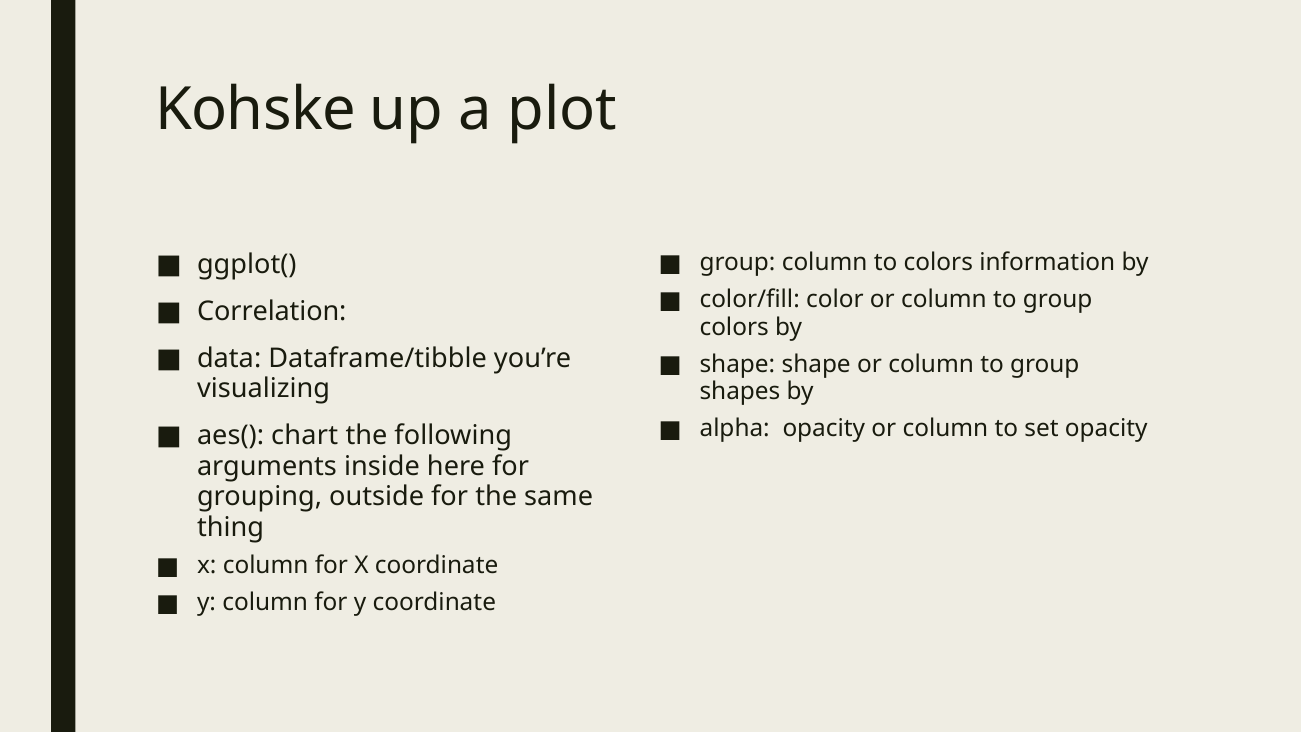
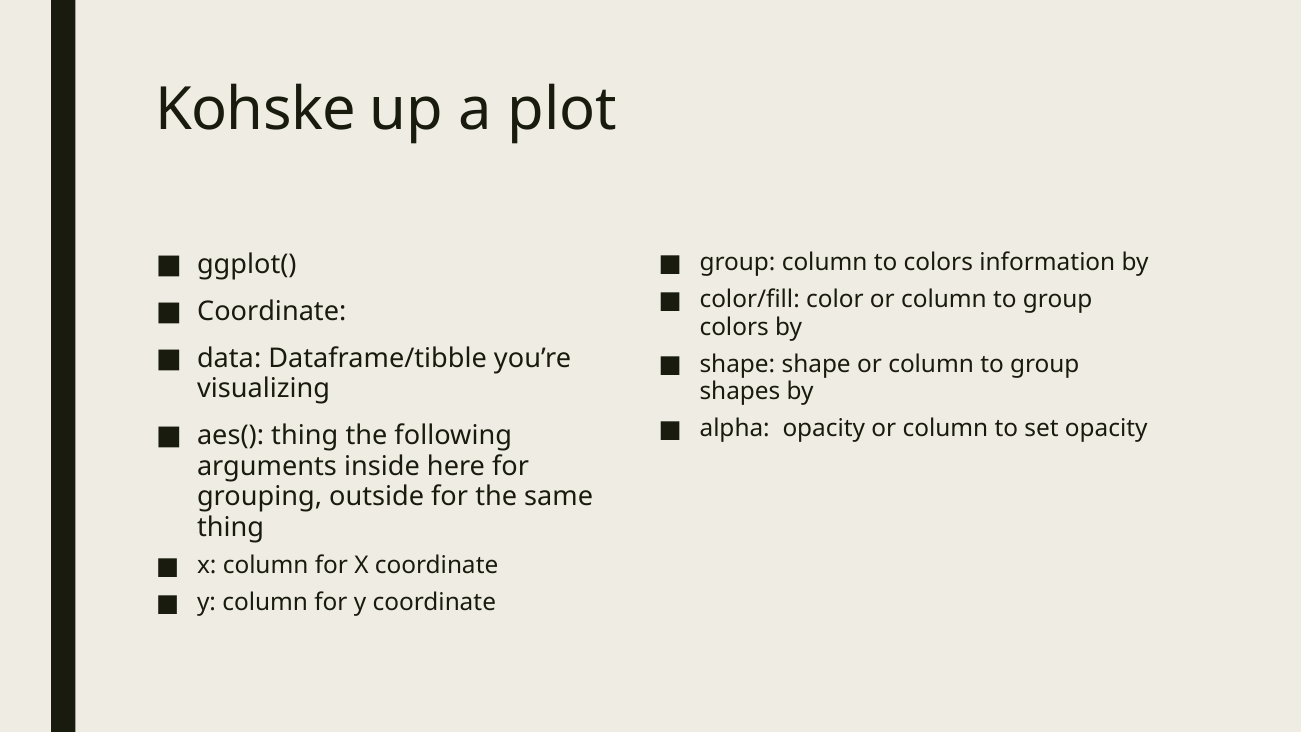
Correlation: Correlation -> Coordinate (272, 311)
aes( chart: chart -> thing (305, 436)
